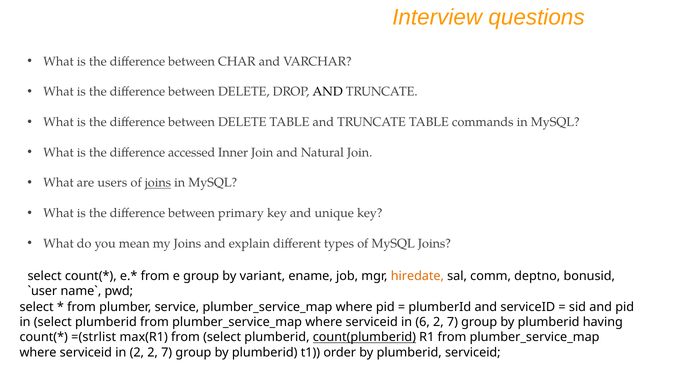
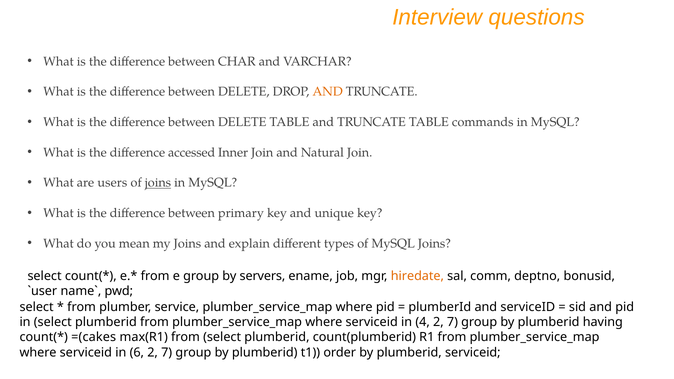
AND colour: black -> orange (328, 92)
variant: variant -> servers (262, 276)
6: 6 -> 4 (423, 322)
=(strlist: =(strlist -> =(cakes (94, 337)
count(plumberid underline: present -> none (364, 337)
in 2: 2 -> 6 (137, 353)
